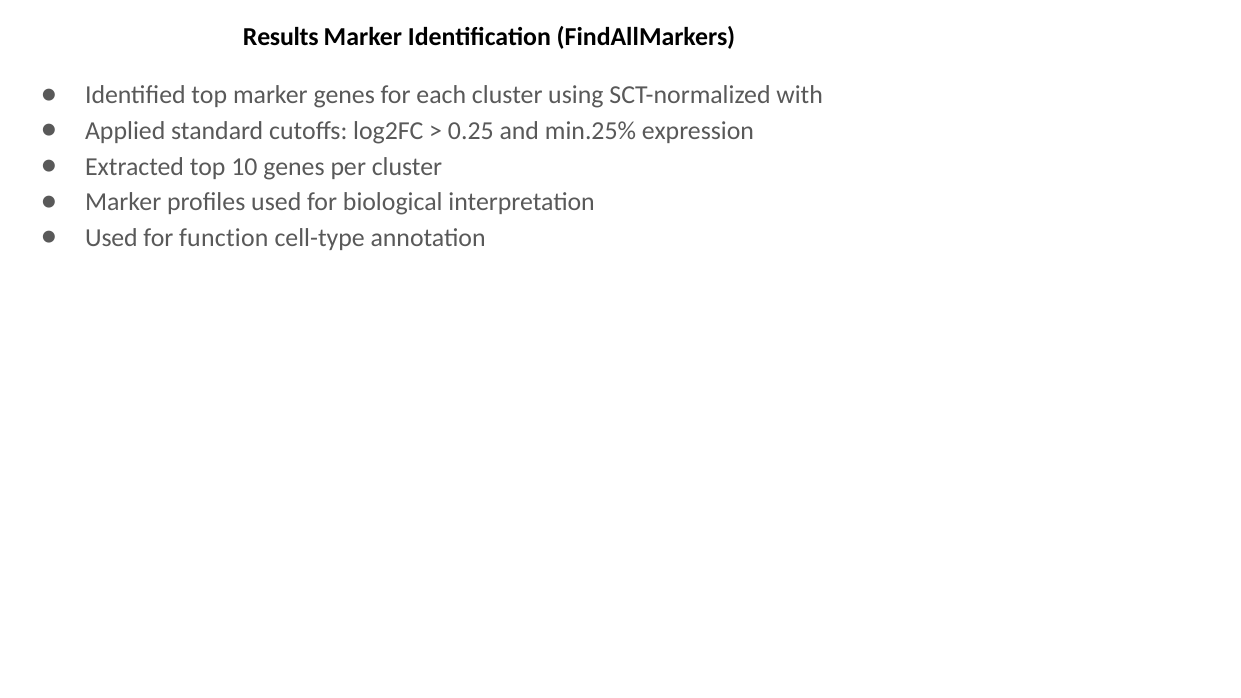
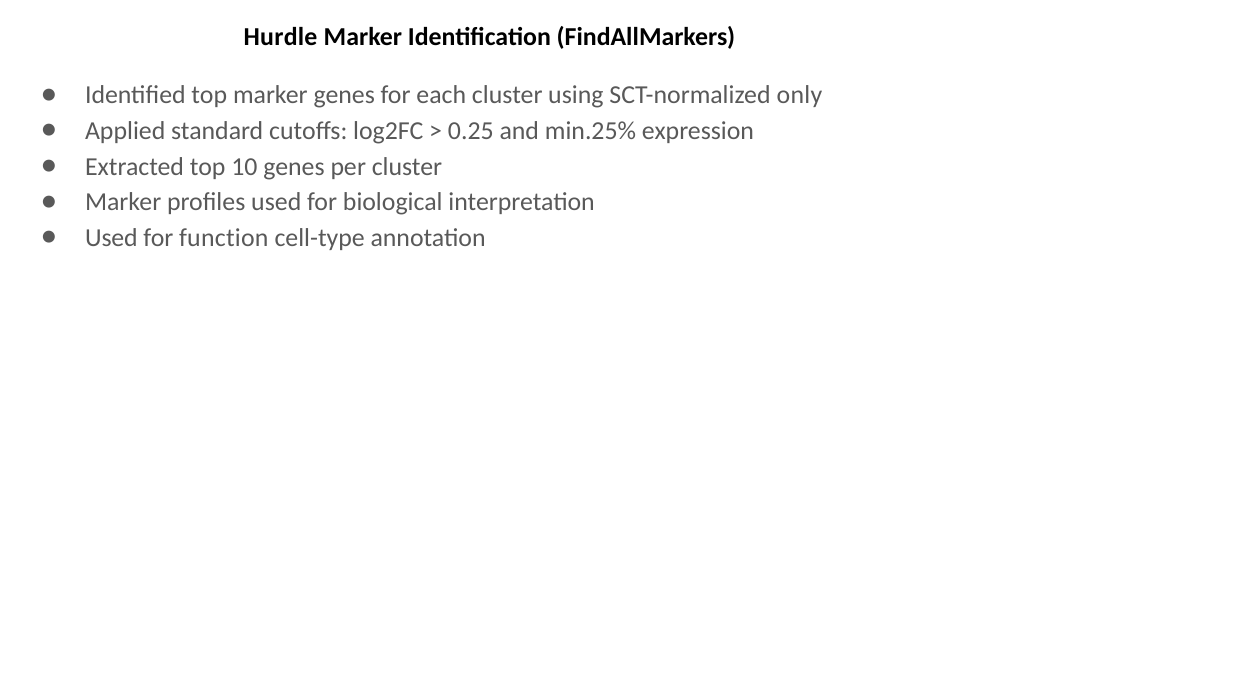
Results: Results -> Hurdle (281, 37)
with: with -> only (799, 95)
